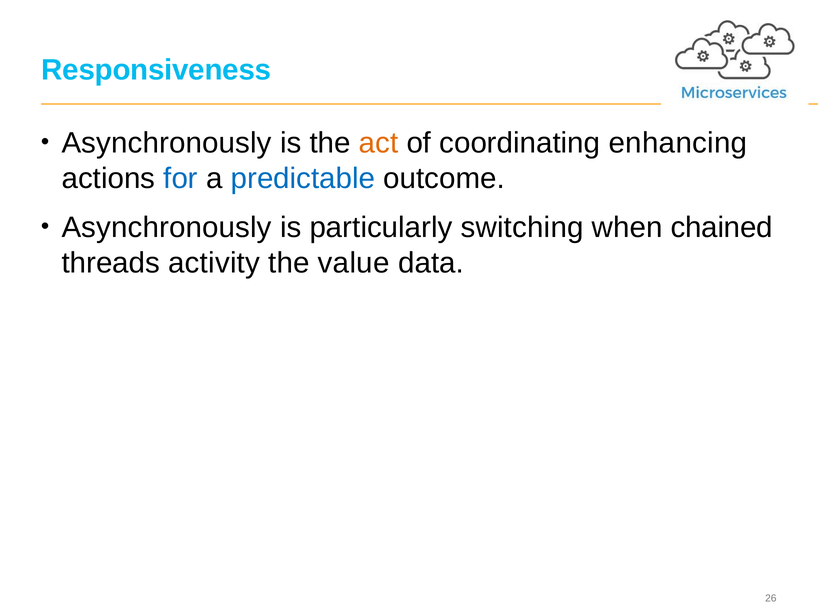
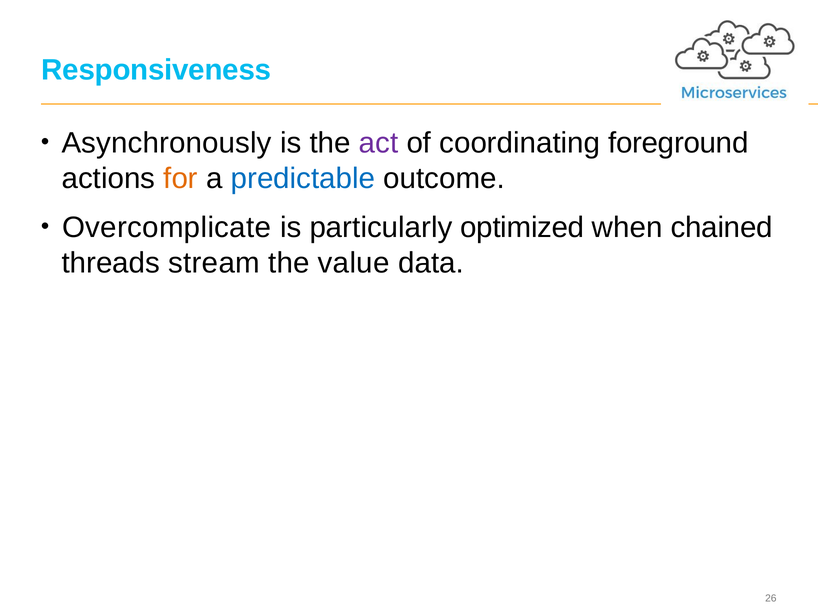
act colour: orange -> purple (379, 143)
enhancing: enhancing -> foreground (678, 143)
for colour: blue -> orange (181, 179)
Asynchronously: Asynchronously -> Overcomplicate (167, 228)
switching: switching -> optimized (522, 228)
activity: activity -> stream (214, 263)
